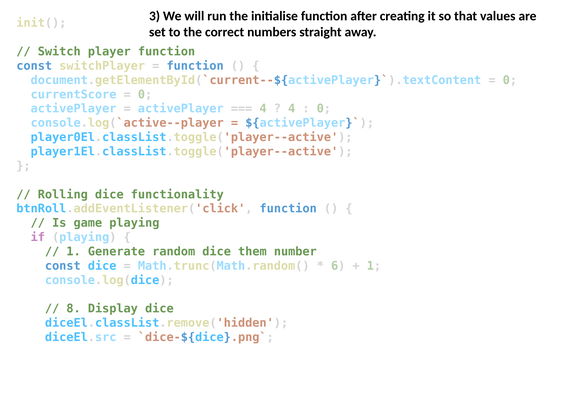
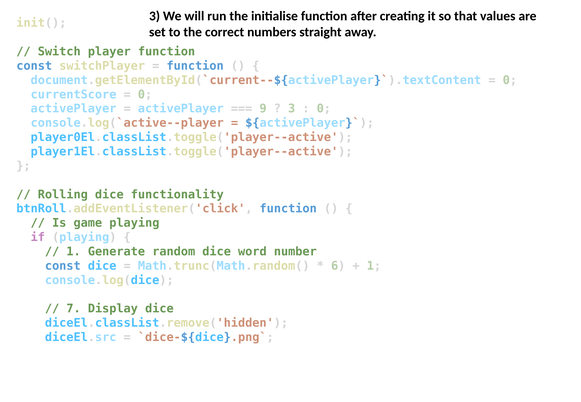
4: 4 -> 9 (263, 109)
4: 4 -> 3 (292, 109)
them: them -> word (252, 252)
8: 8 -> 7 (74, 309)
